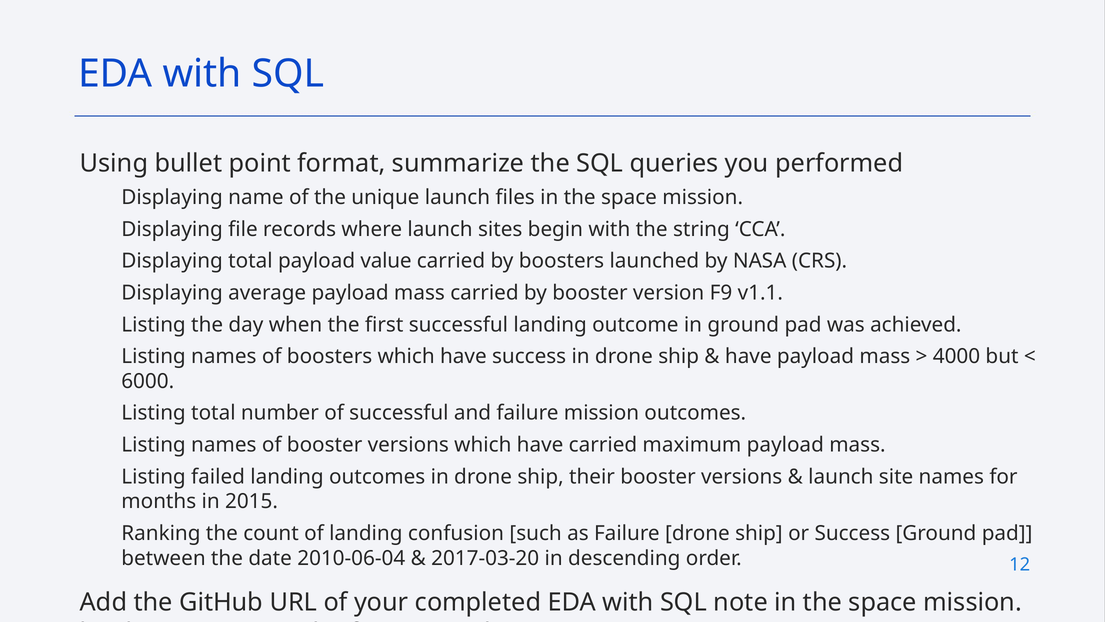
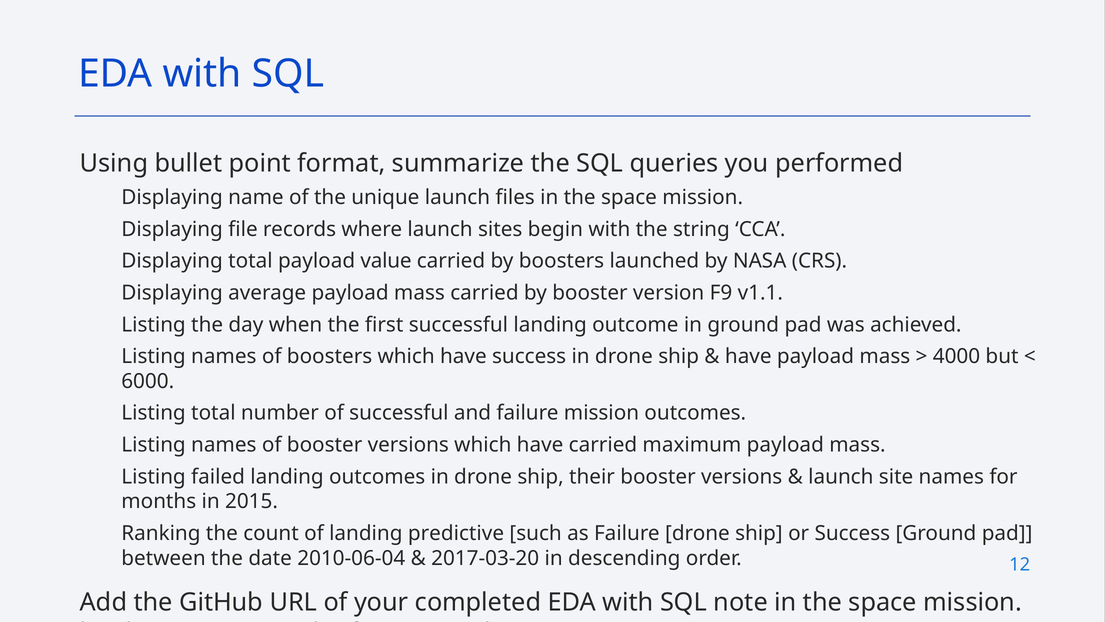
confusion: confusion -> predictive (456, 533)
